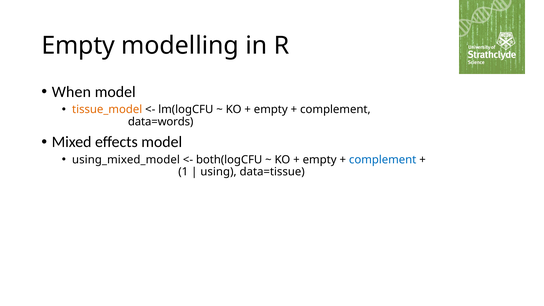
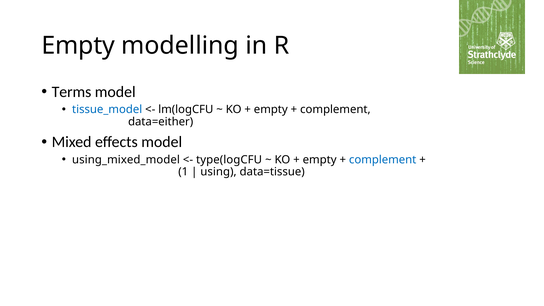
When: When -> Terms (72, 92)
tissue_model colour: orange -> blue (107, 110)
data=words: data=words -> data=either (161, 122)
both(logCFU: both(logCFU -> type(logCFU (229, 160)
